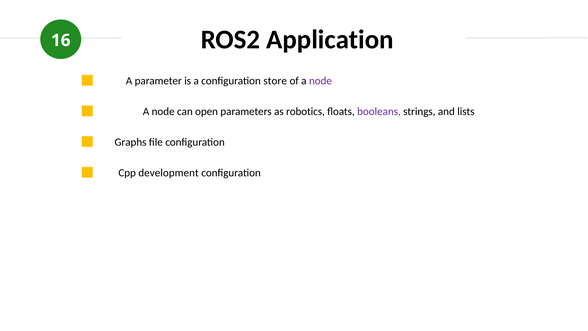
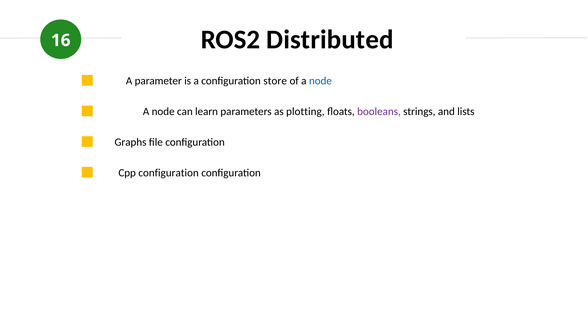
Application: Application -> Distributed (330, 39)
node colour: purple -> blue (320, 81)
open: open -> learn (207, 111)
robotics: robotics -> plotting (305, 111)
Cpp development: development -> configuration (169, 173)
